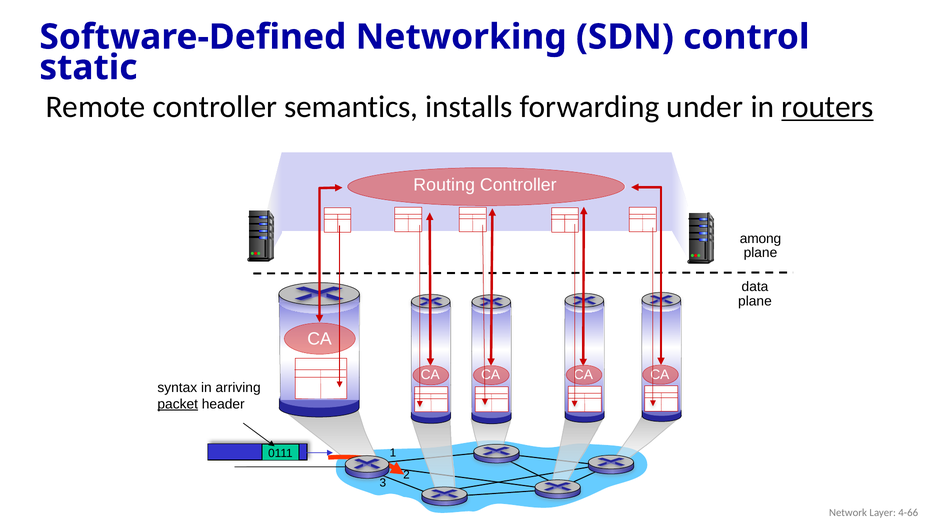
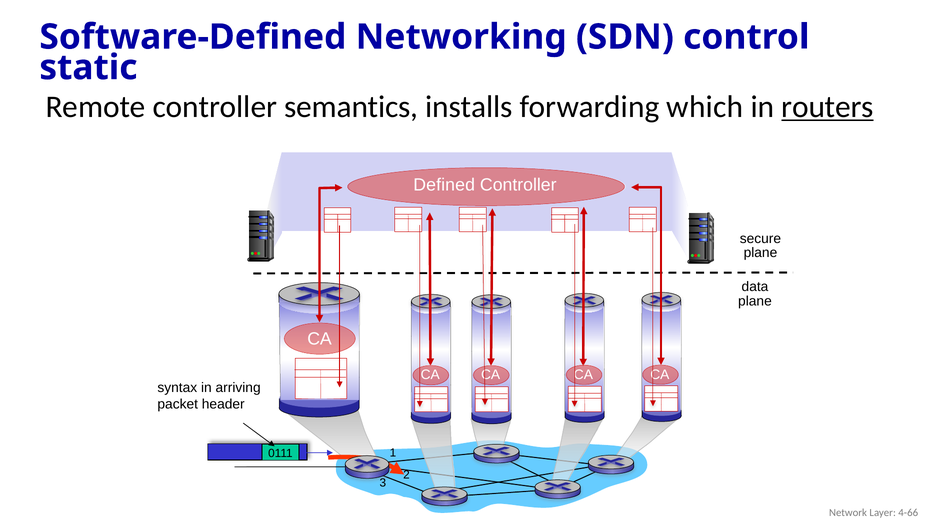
under: under -> which (705, 107)
Routing: Routing -> Defined (444, 185)
among: among -> secure (760, 239)
packet underline: present -> none (178, 404)
